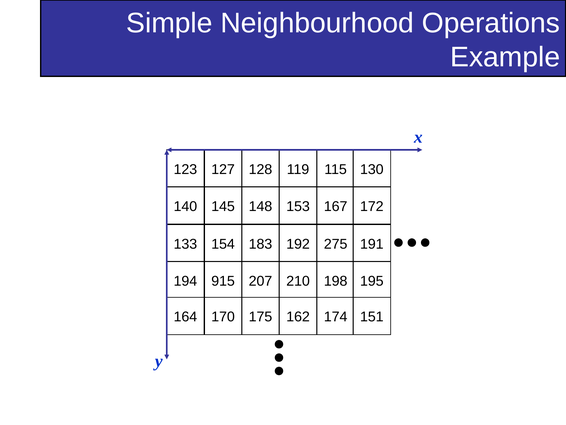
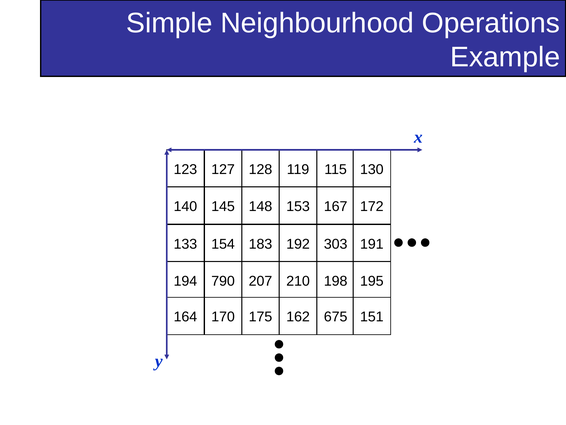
275: 275 -> 303 (336, 244)
915: 915 -> 790 (223, 281)
174: 174 -> 675 (336, 317)
